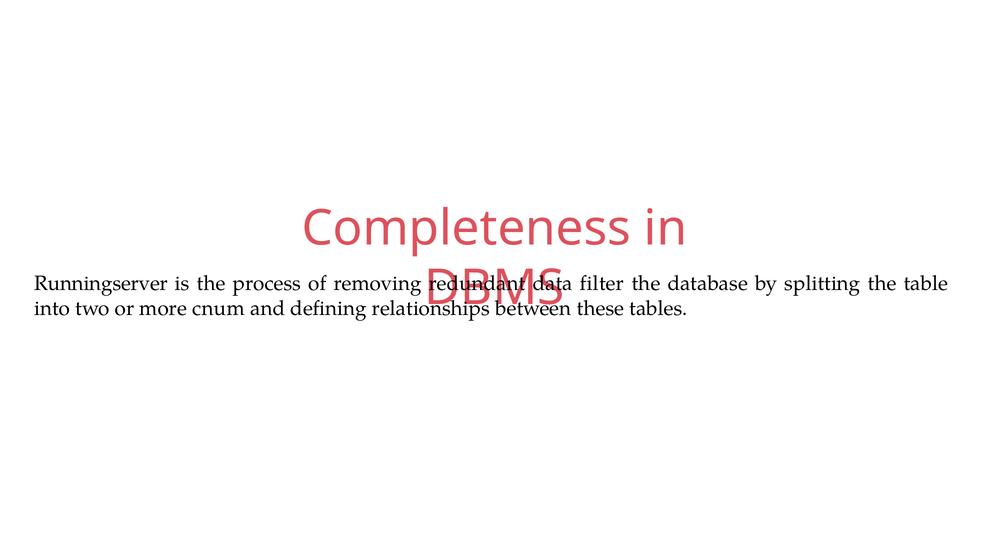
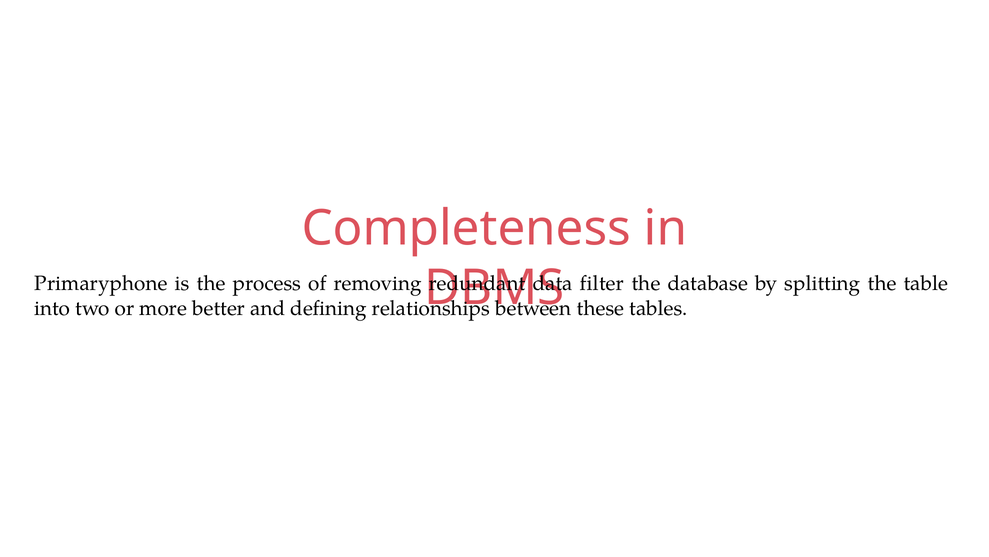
Runningserver: Runningserver -> Primaryphone (101, 283)
cnum: cnum -> better (219, 308)
